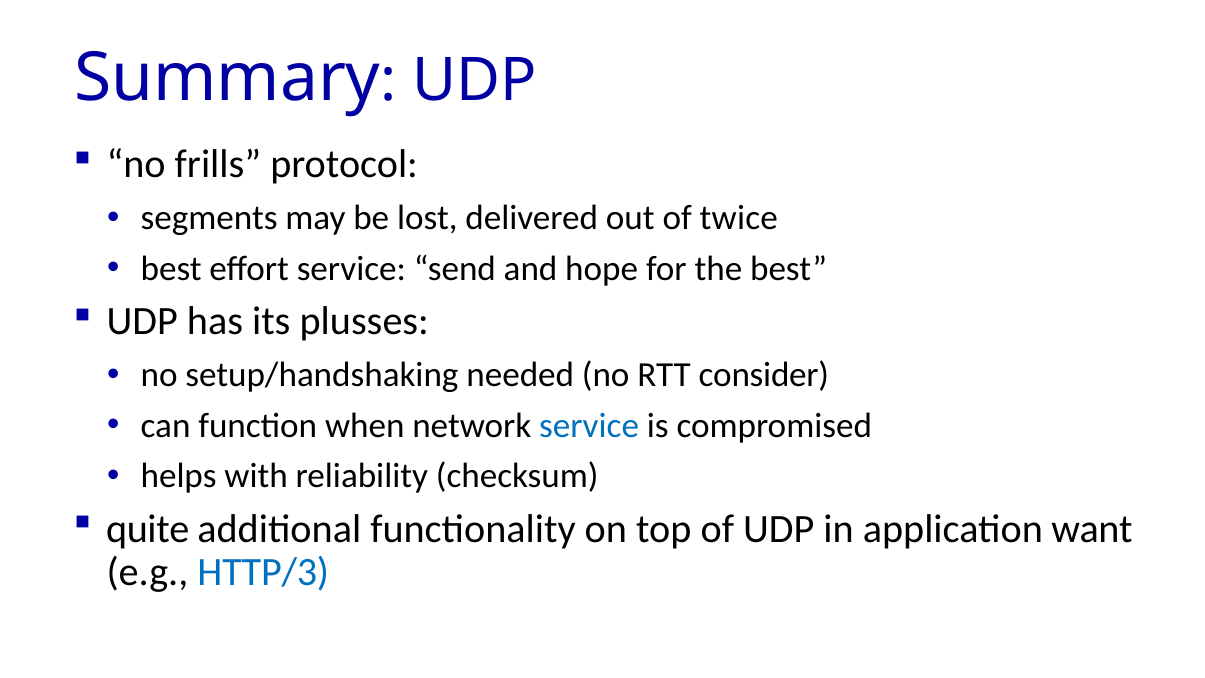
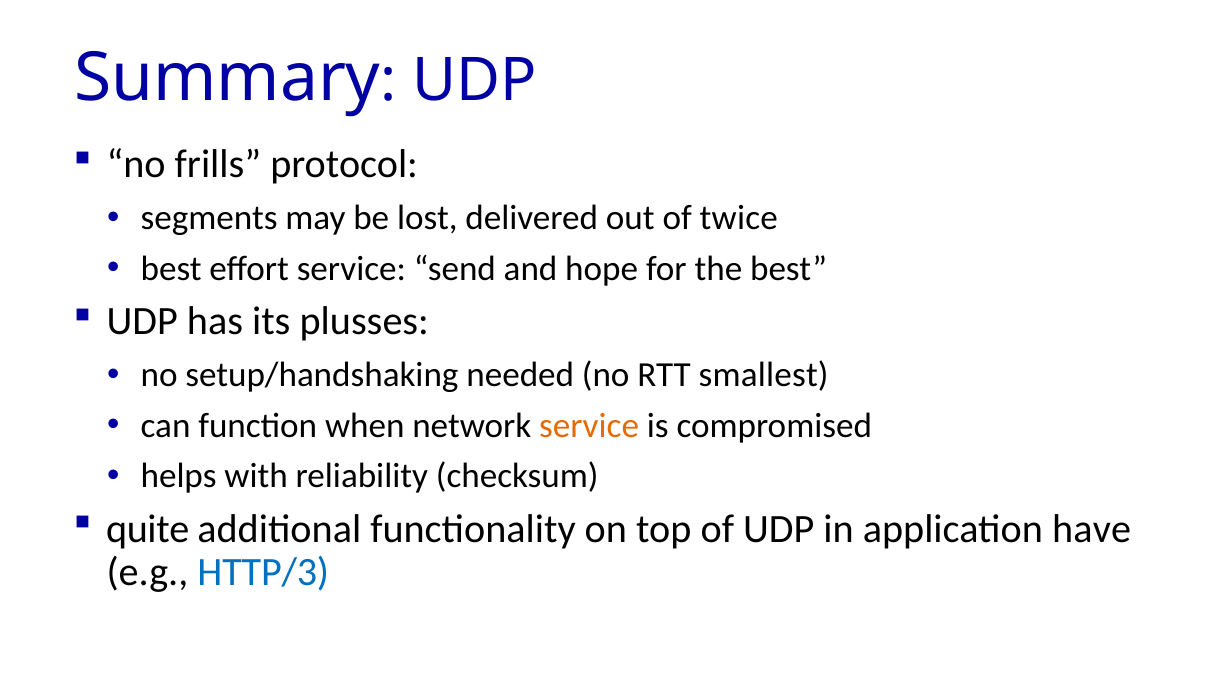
consider: consider -> smallest (764, 375)
service colour: blue -> orange (589, 425)
want: want -> have (1092, 529)
